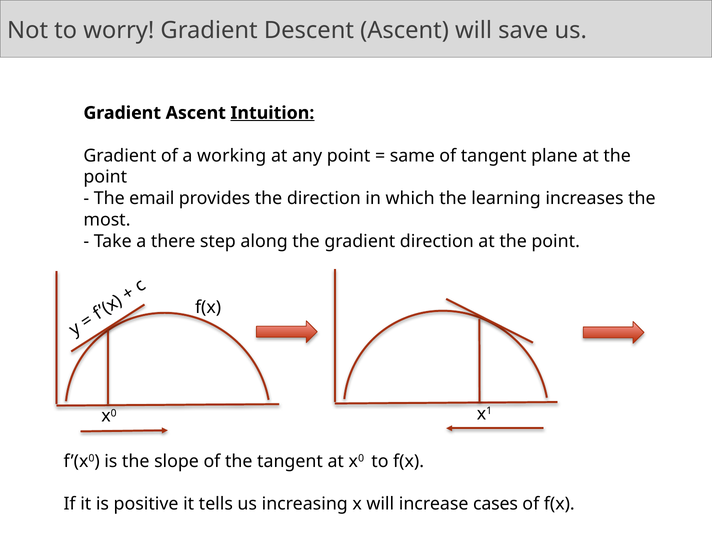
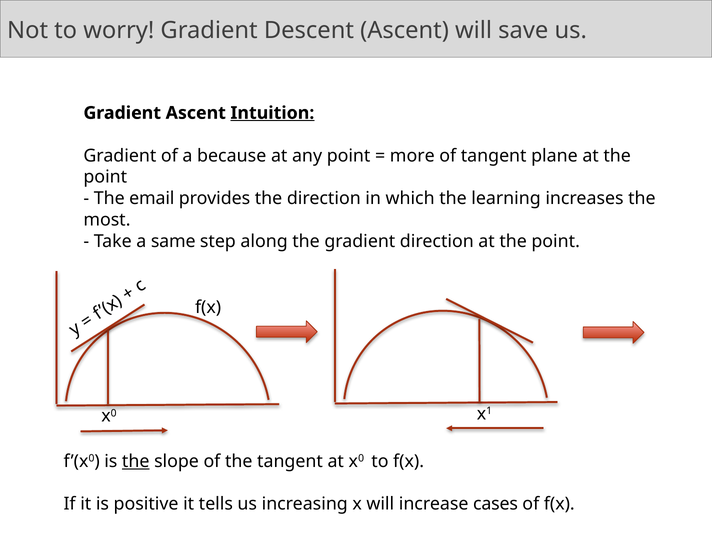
working: working -> because (232, 156)
same: same -> more (412, 156)
there: there -> same (173, 241)
the underline: none -> present (136, 461)
